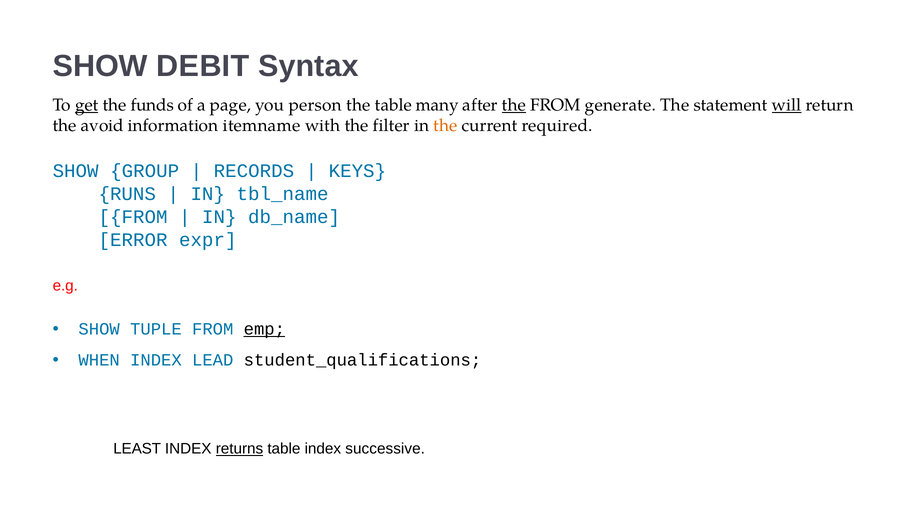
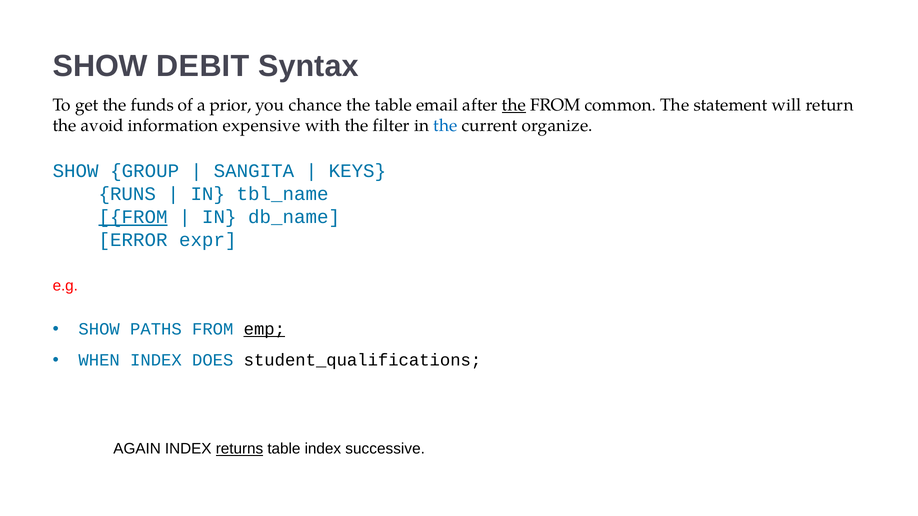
get underline: present -> none (87, 105)
page: page -> prior (231, 105)
person: person -> chance (315, 105)
many: many -> email (437, 105)
generate: generate -> common (620, 105)
will underline: present -> none (787, 105)
itemname: itemname -> expensive (262, 126)
the colour: orange -> blue (445, 126)
required: required -> organize (557, 126)
RECORDS: RECORDS -> SANGITA (254, 171)
FROM underline: none -> present (133, 217)
TUPLE: TUPLE -> PATHS (156, 330)
LEAD: LEAD -> DOES (213, 361)
LEAST: LEAST -> AGAIN (137, 449)
